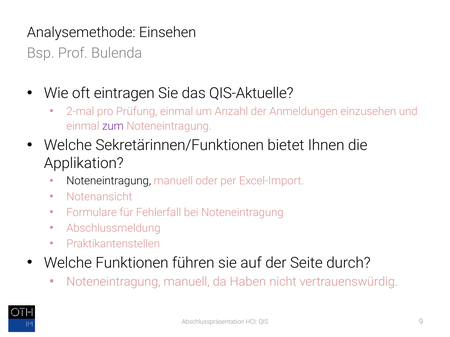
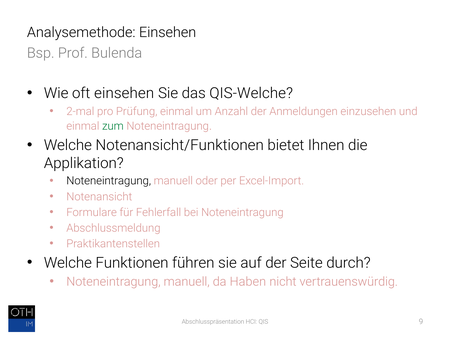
oft eintragen: eintragen -> einsehen (124, 93)
QIS-Aktuelle: QIS-Aktuelle -> QIS-Welche (251, 93)
zum colour: purple -> green (113, 126)
Sekretärinnen/Funktionen: Sekretärinnen/Funktionen -> Notenansicht/Funktionen (180, 145)
